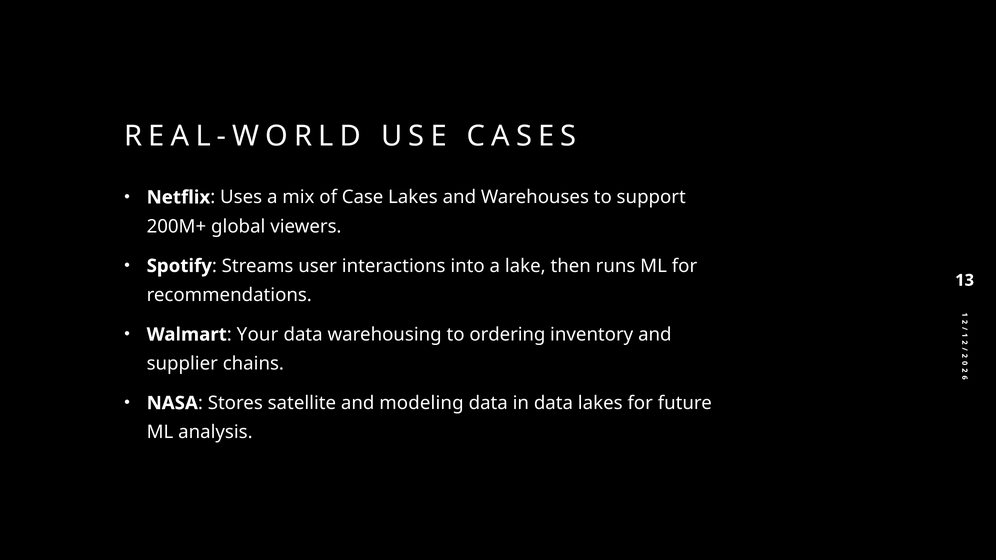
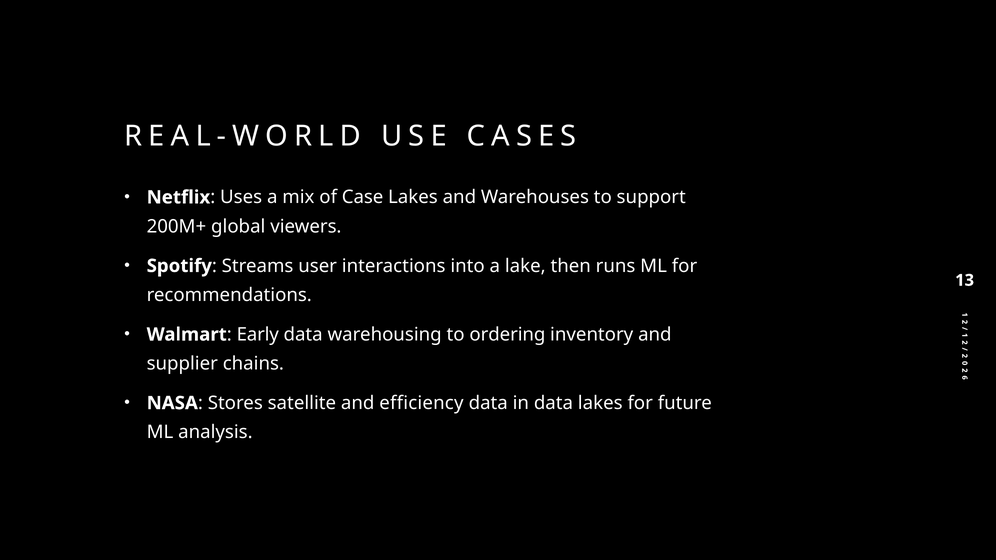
Your: Your -> Early (258, 335)
modeling: modeling -> efficiency (421, 403)
